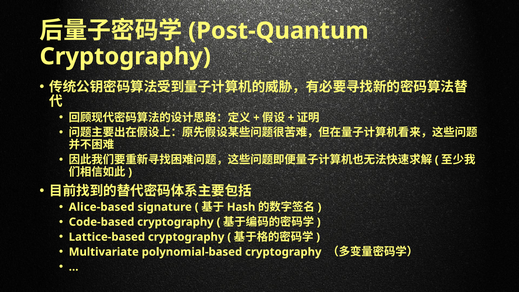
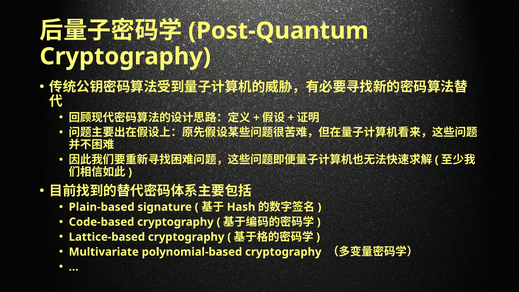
Alice-based: Alice-based -> Plain-based (102, 207)
